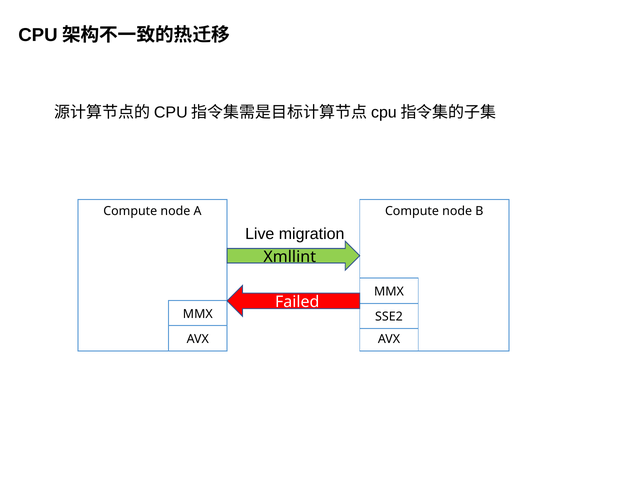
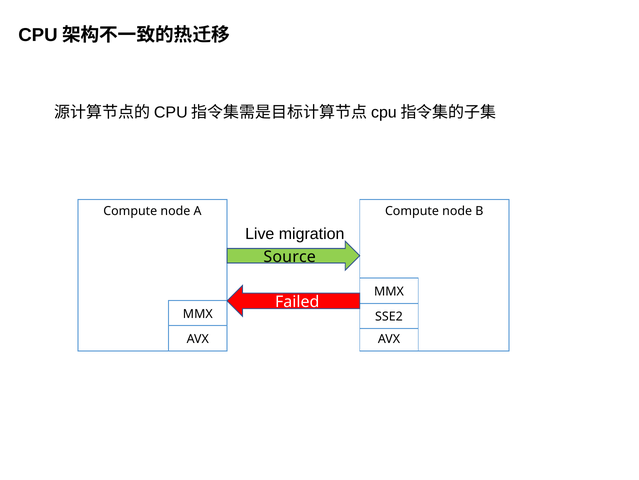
Xmllint: Xmllint -> Source (290, 256)
